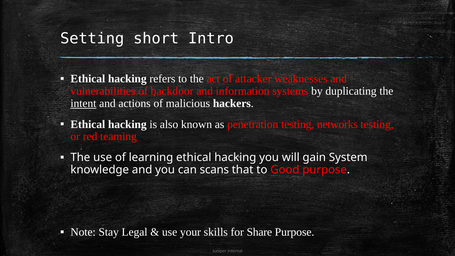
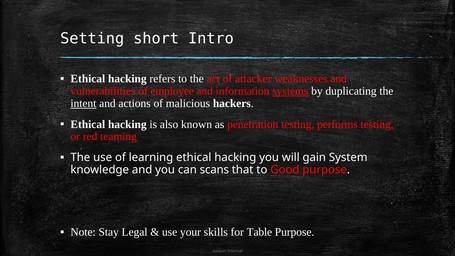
backdoor: backdoor -> employee (172, 91)
systems underline: none -> present (290, 91)
networks: networks -> performs (337, 124)
Share: Share -> Table (259, 232)
